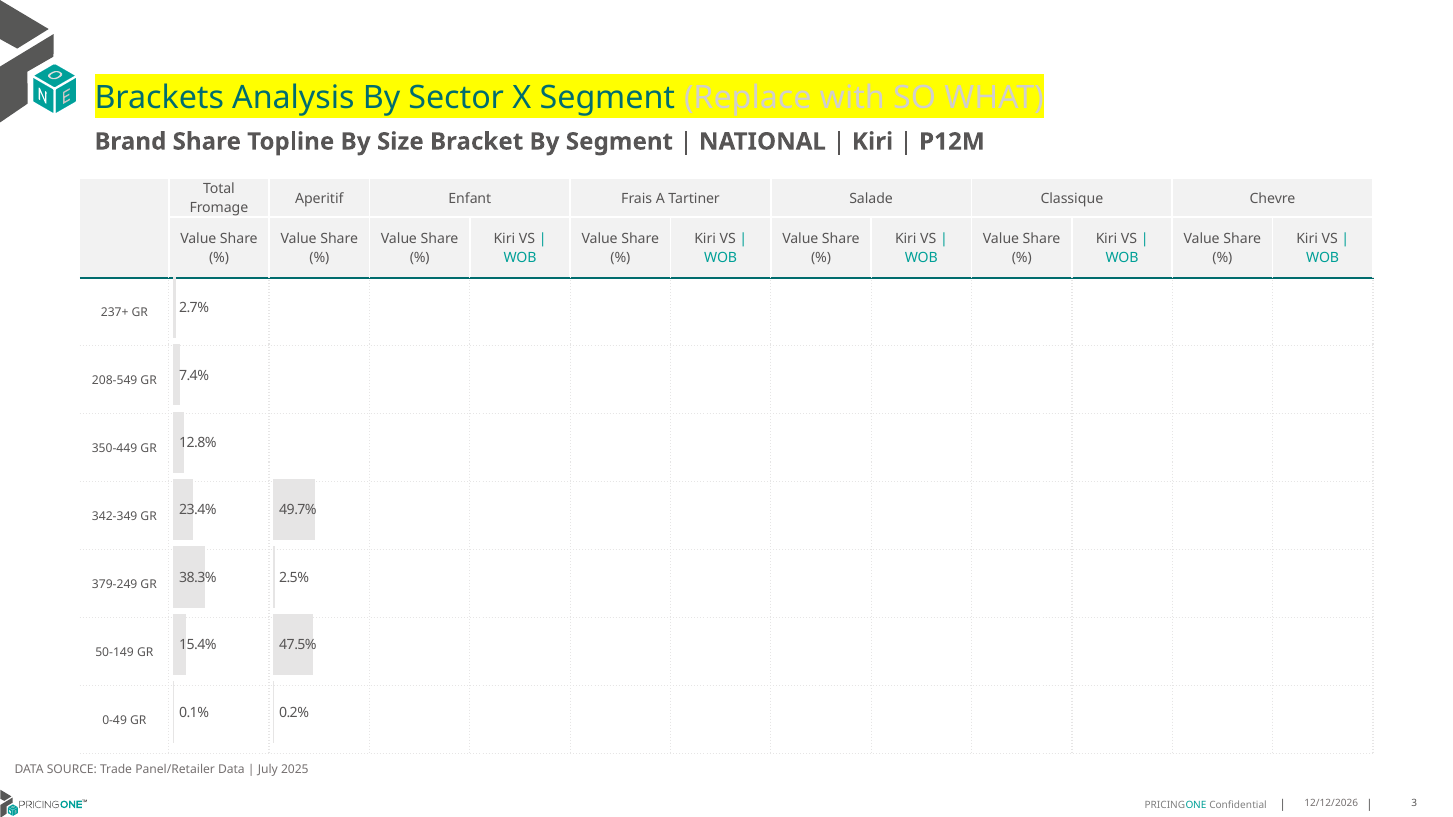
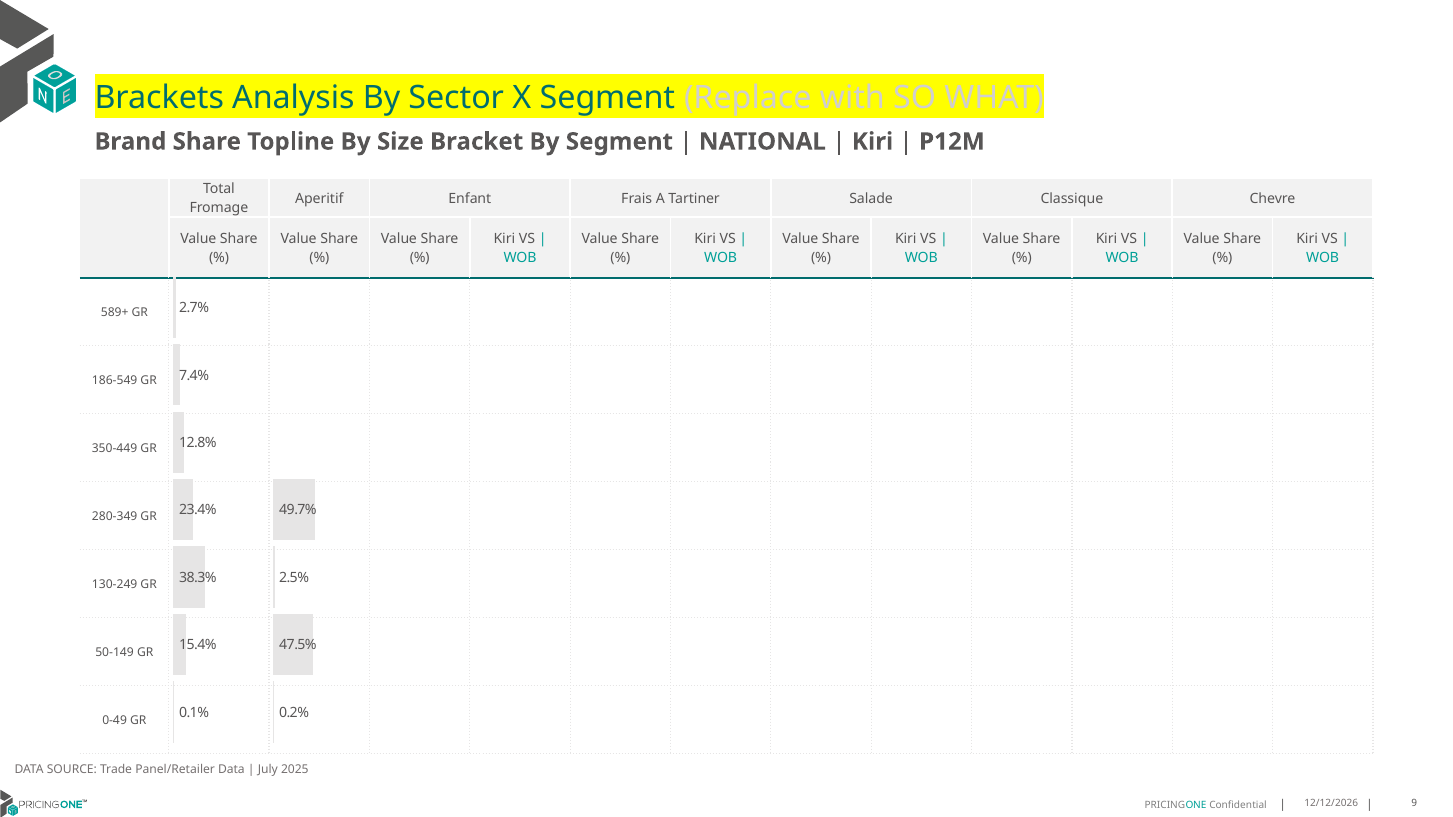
237+: 237+ -> 589+ (115, 313)
208-549: 208-549 -> 186-549 (115, 381)
342-349: 342-349 -> 280-349 (115, 517)
379-249: 379-249 -> 130-249 (115, 585)
3: 3 -> 9 (1414, 804)
